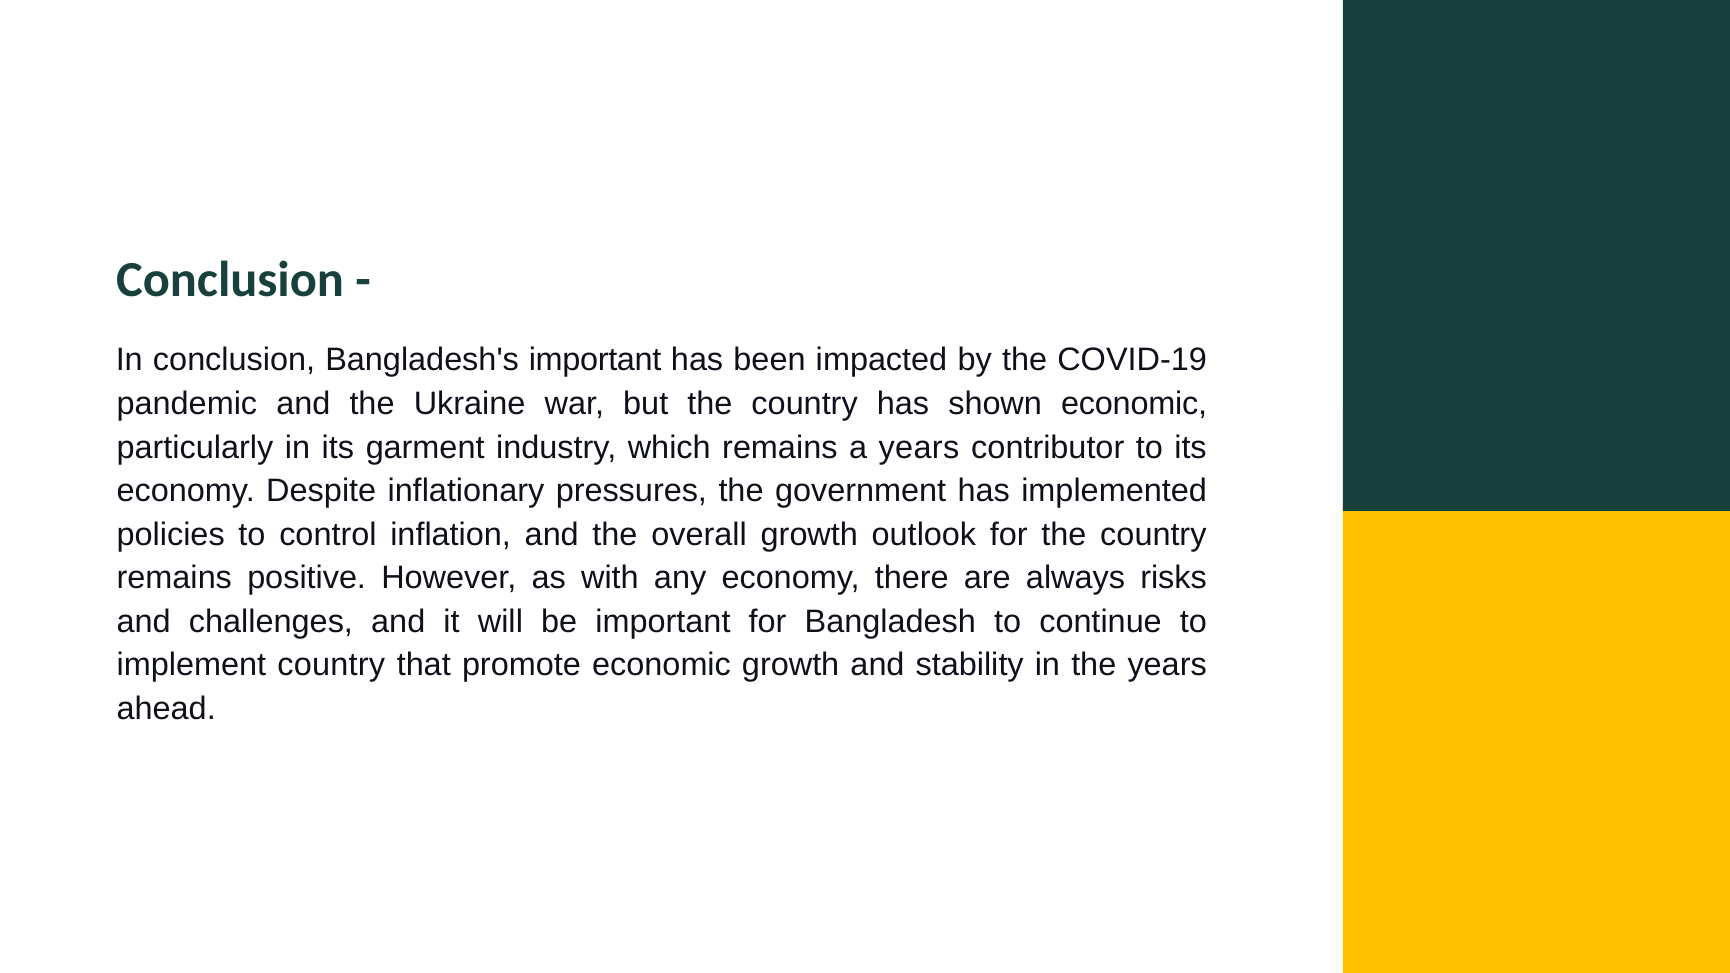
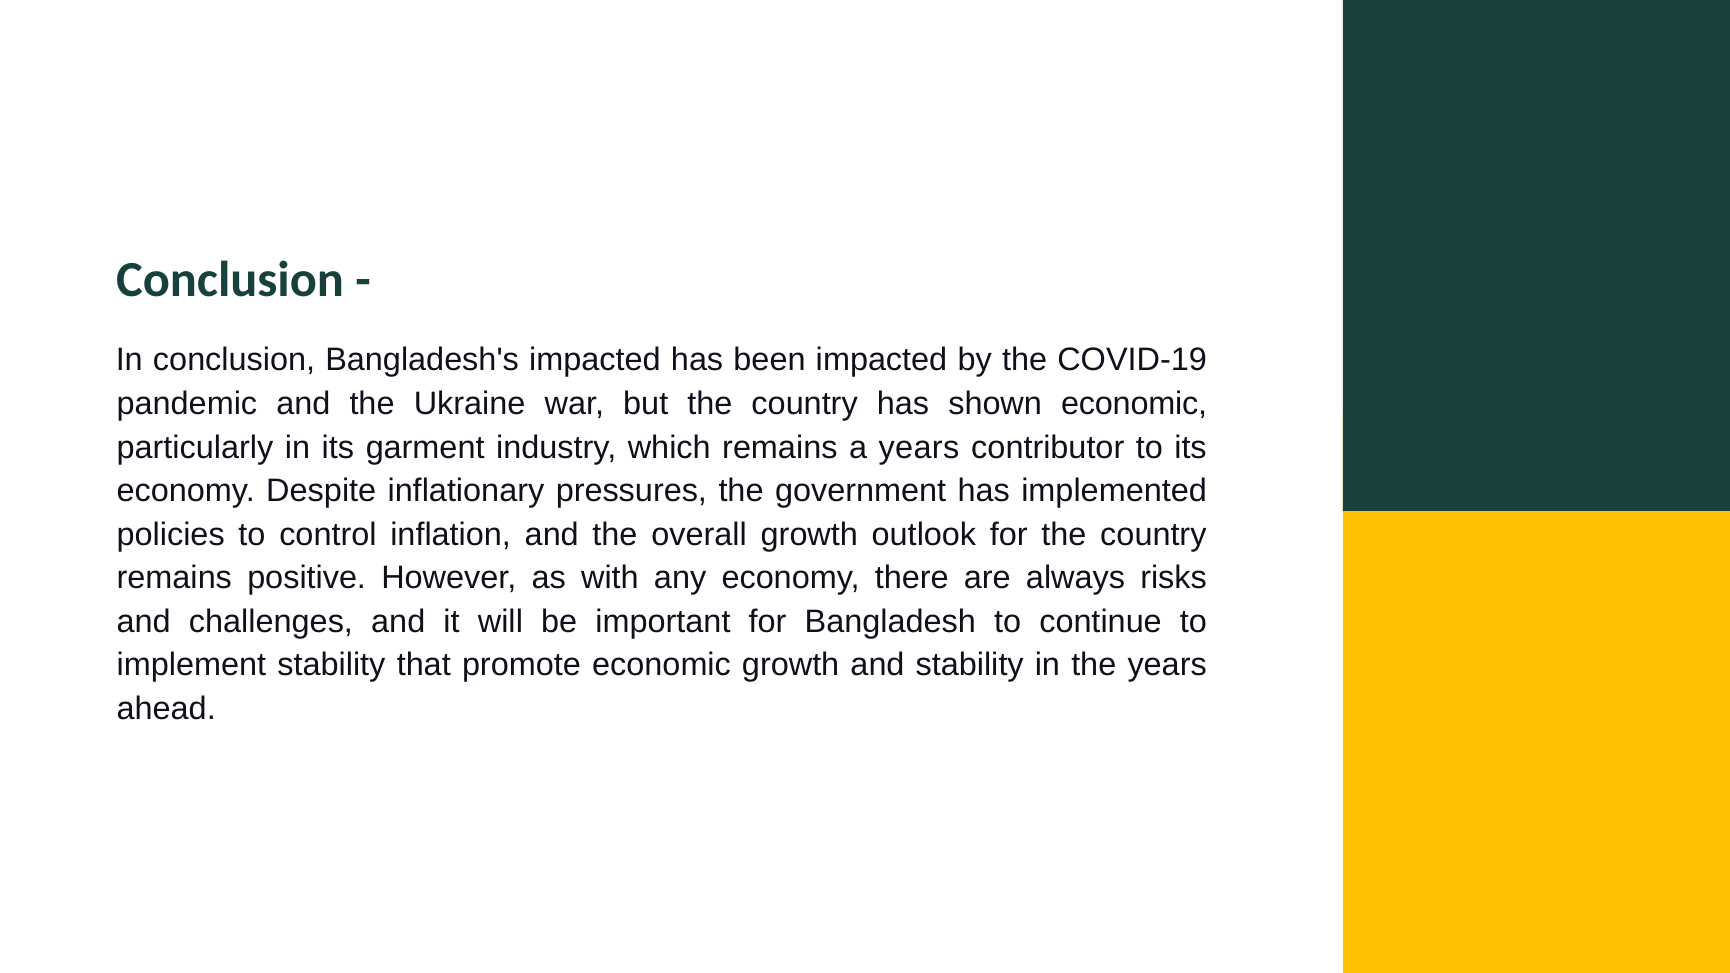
Bangladesh's important: important -> impacted (595, 360)
implement country: country -> stability (331, 665)
